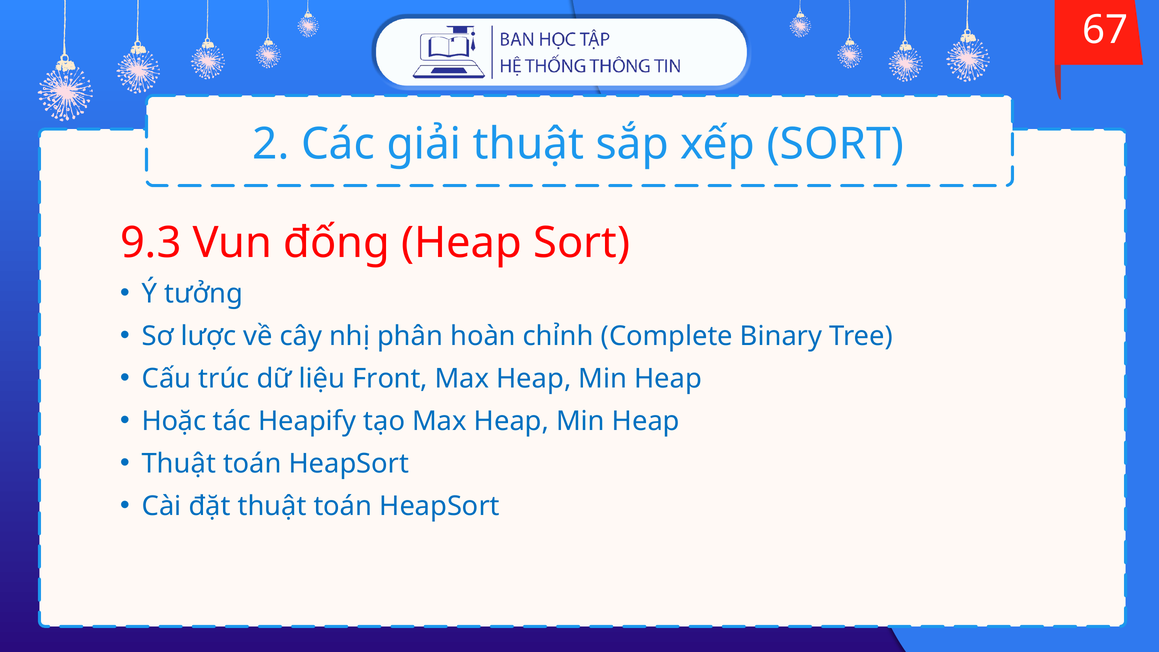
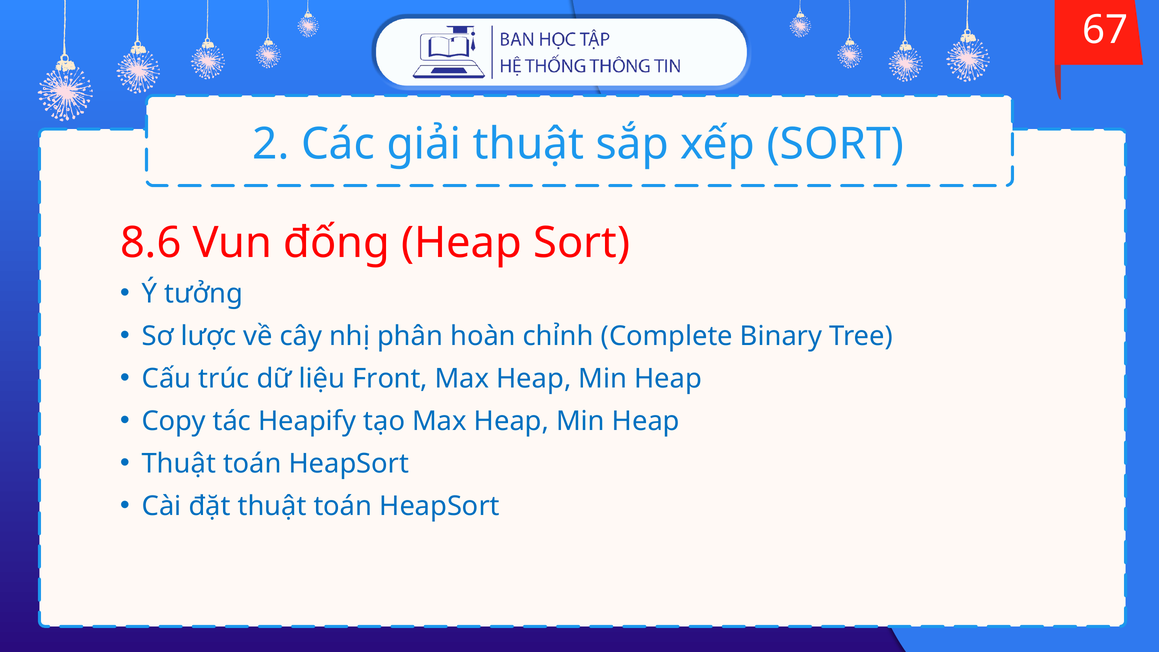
9.3: 9.3 -> 8.6 (151, 243)
Hoặc: Hoặc -> Copy (174, 421)
